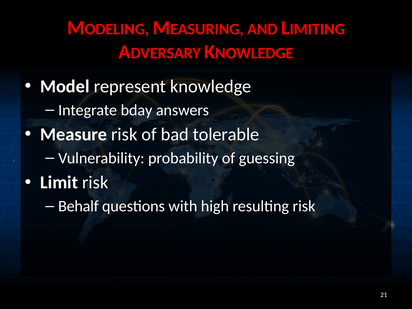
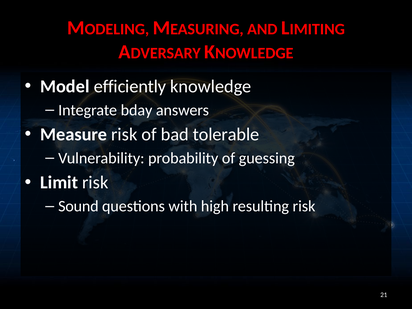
represent: represent -> efficiently (130, 86)
Behalf: Behalf -> Sound (78, 206)
